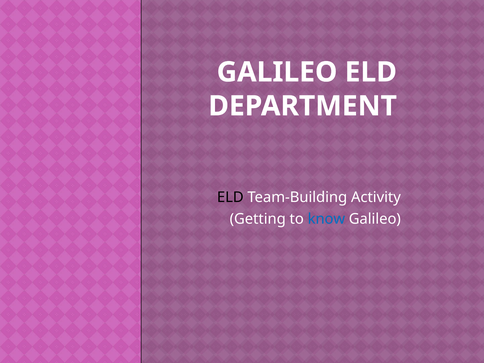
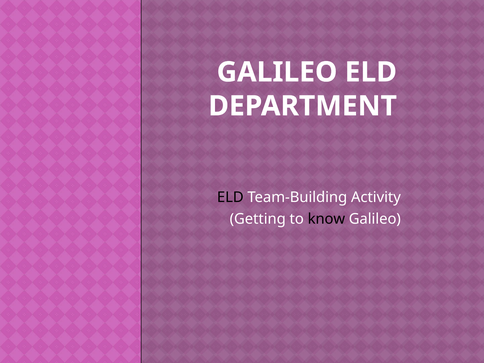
know colour: blue -> black (326, 219)
